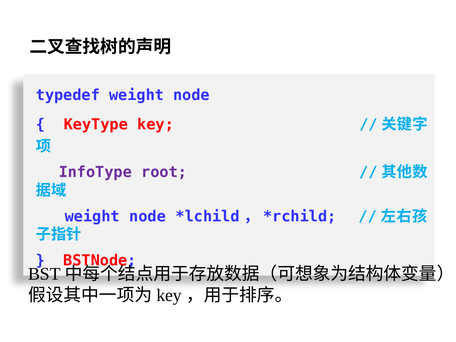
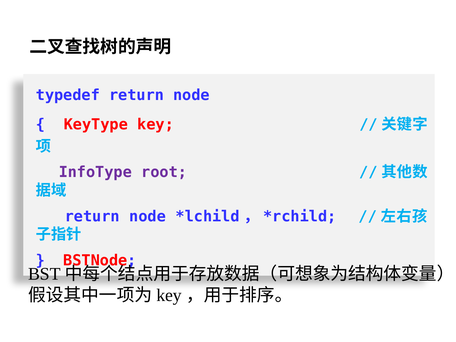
typedef weight: weight -> return (137, 95)
weight: weight -> return (92, 216)
